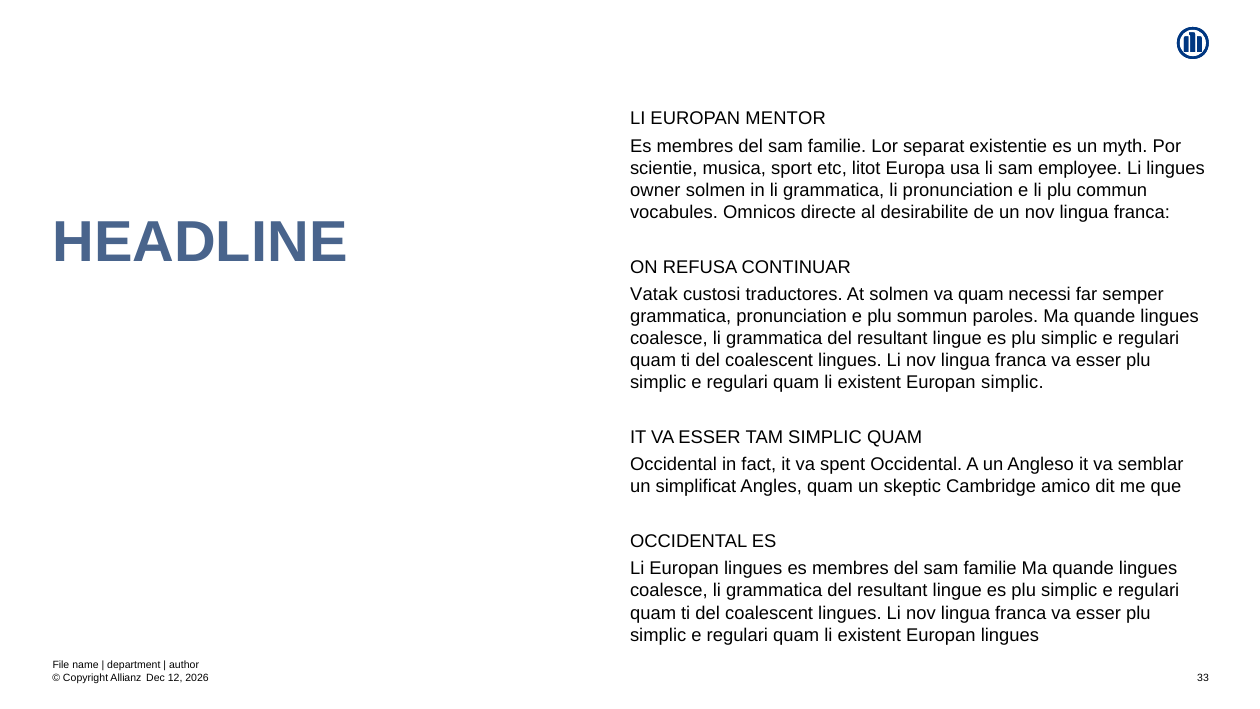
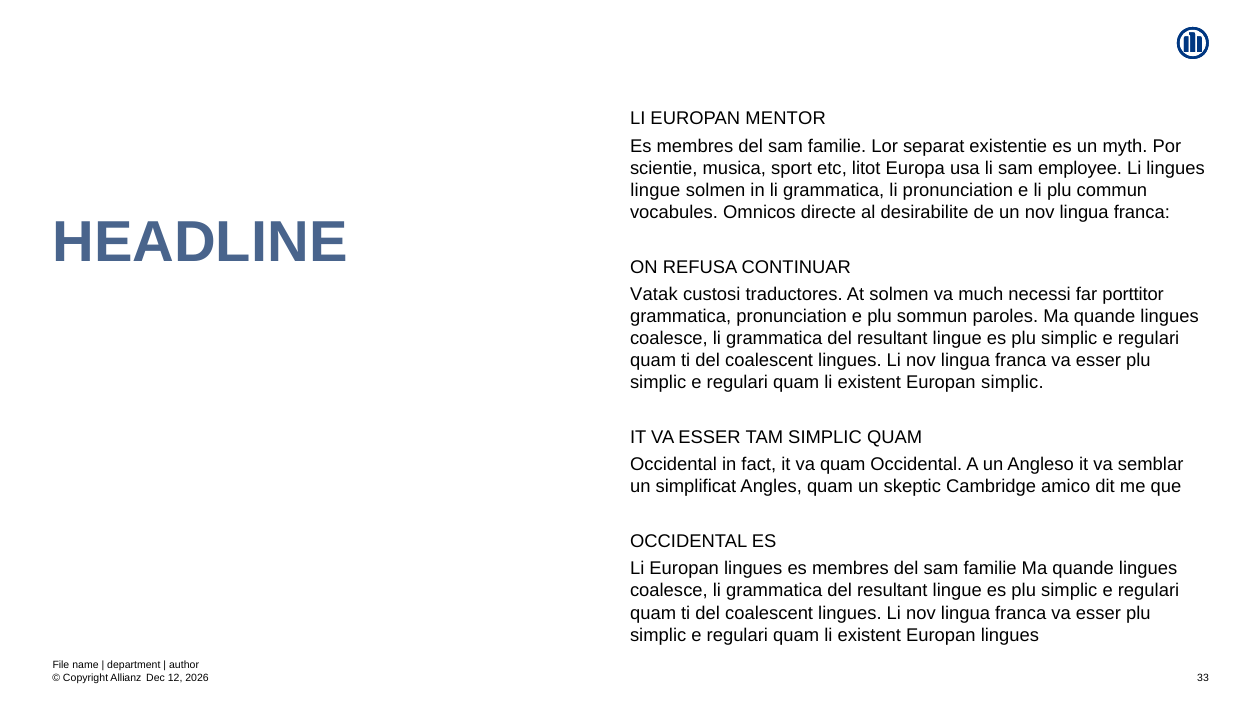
owner: owner -> lingue (655, 190)
va quam: quam -> much (981, 294)
semper: semper -> porttitor (1133, 294)
va spent: spent -> quam (843, 465)
